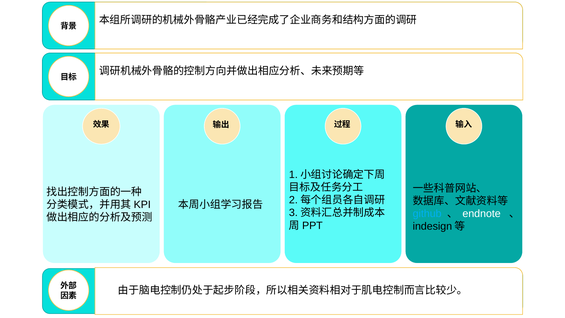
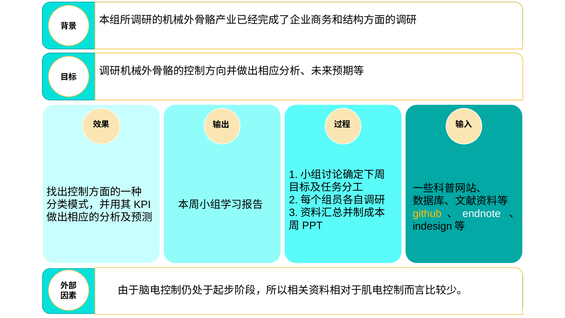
github colour: light blue -> yellow (427, 214)
